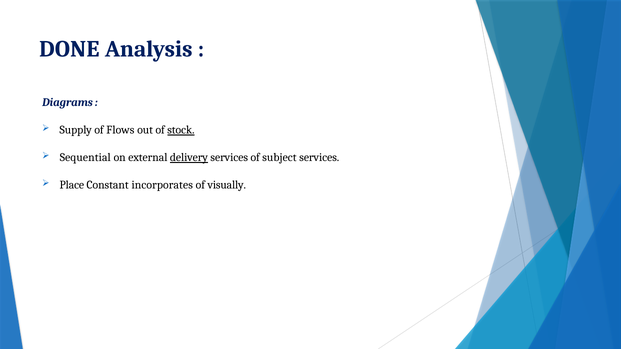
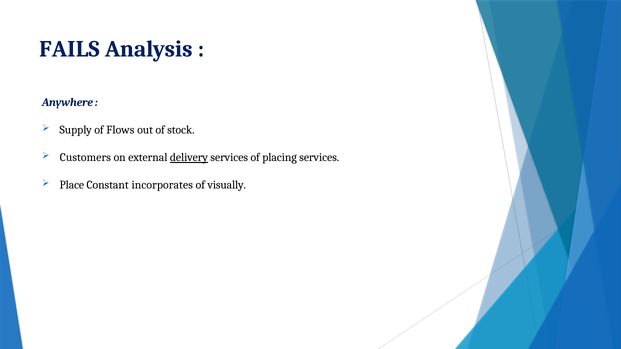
DONE: DONE -> FAILS (69, 49)
Diagrams: Diagrams -> Anywhere (68, 103)
stock underline: present -> none (181, 130)
Sequential: Sequential -> Customers (85, 158)
subject: subject -> placing (280, 158)
